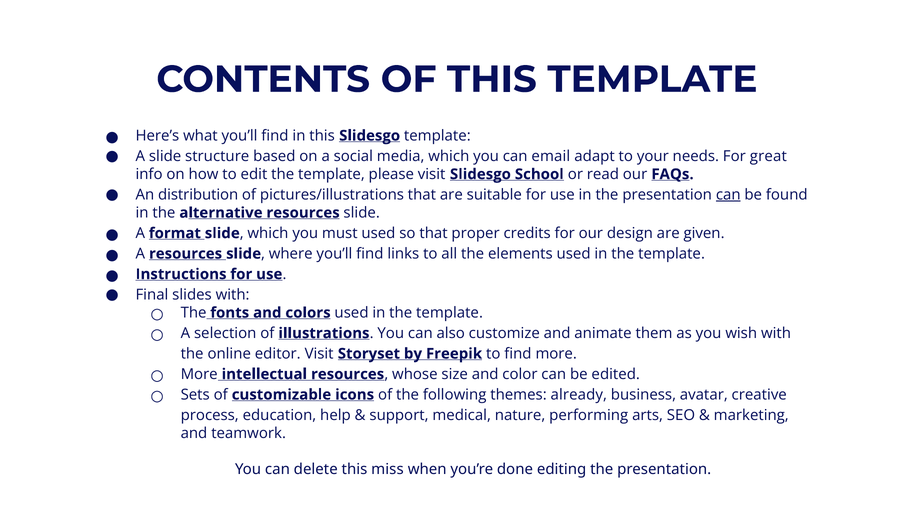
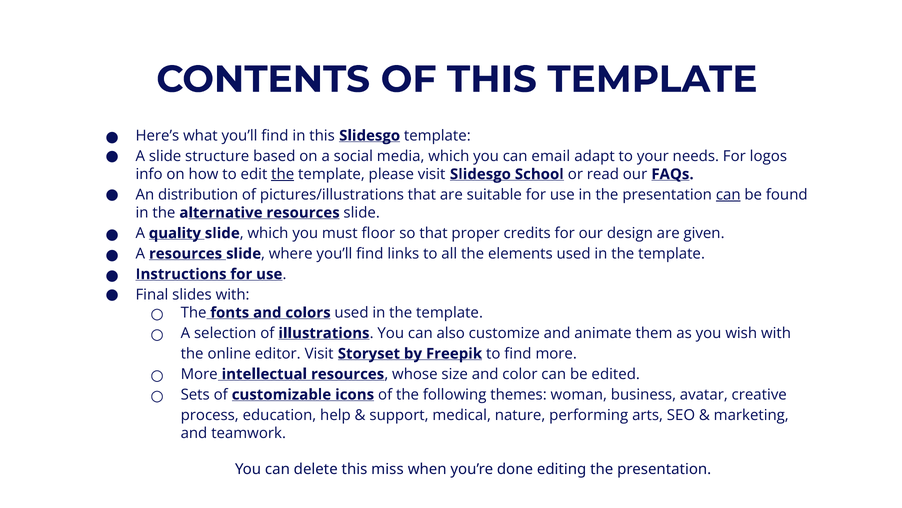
great: great -> logos (768, 156)
the underline: none -> present (283, 174)
format: format -> quality (175, 233)
must used: used -> floor (378, 233)
already: already -> woman (579, 394)
